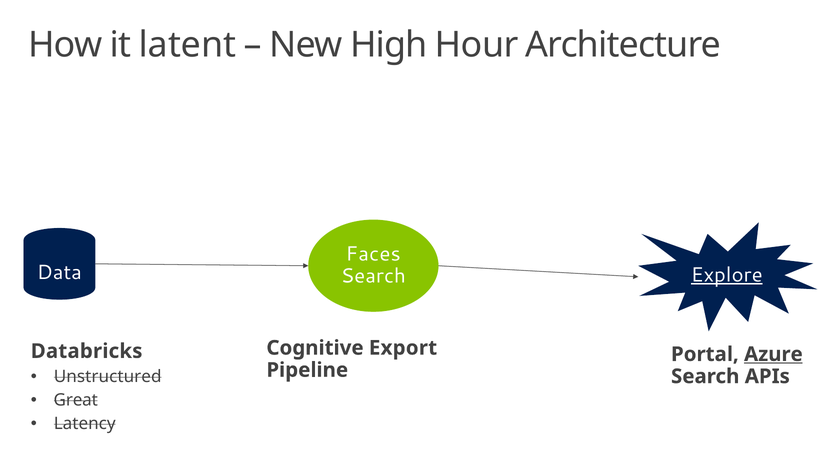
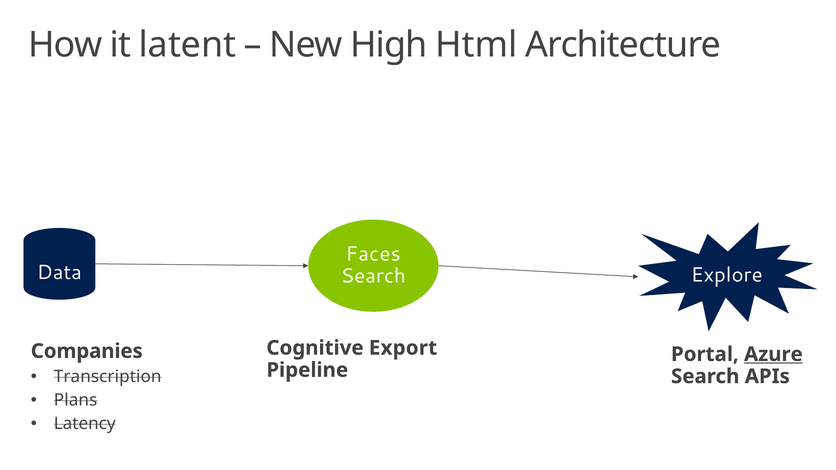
Hour: Hour -> Html (476, 45)
Explore underline: present -> none (727, 275)
Databricks: Databricks -> Companies (87, 351)
Unstructured: Unstructured -> Transcription (108, 377)
Great: Great -> Plans (76, 400)
